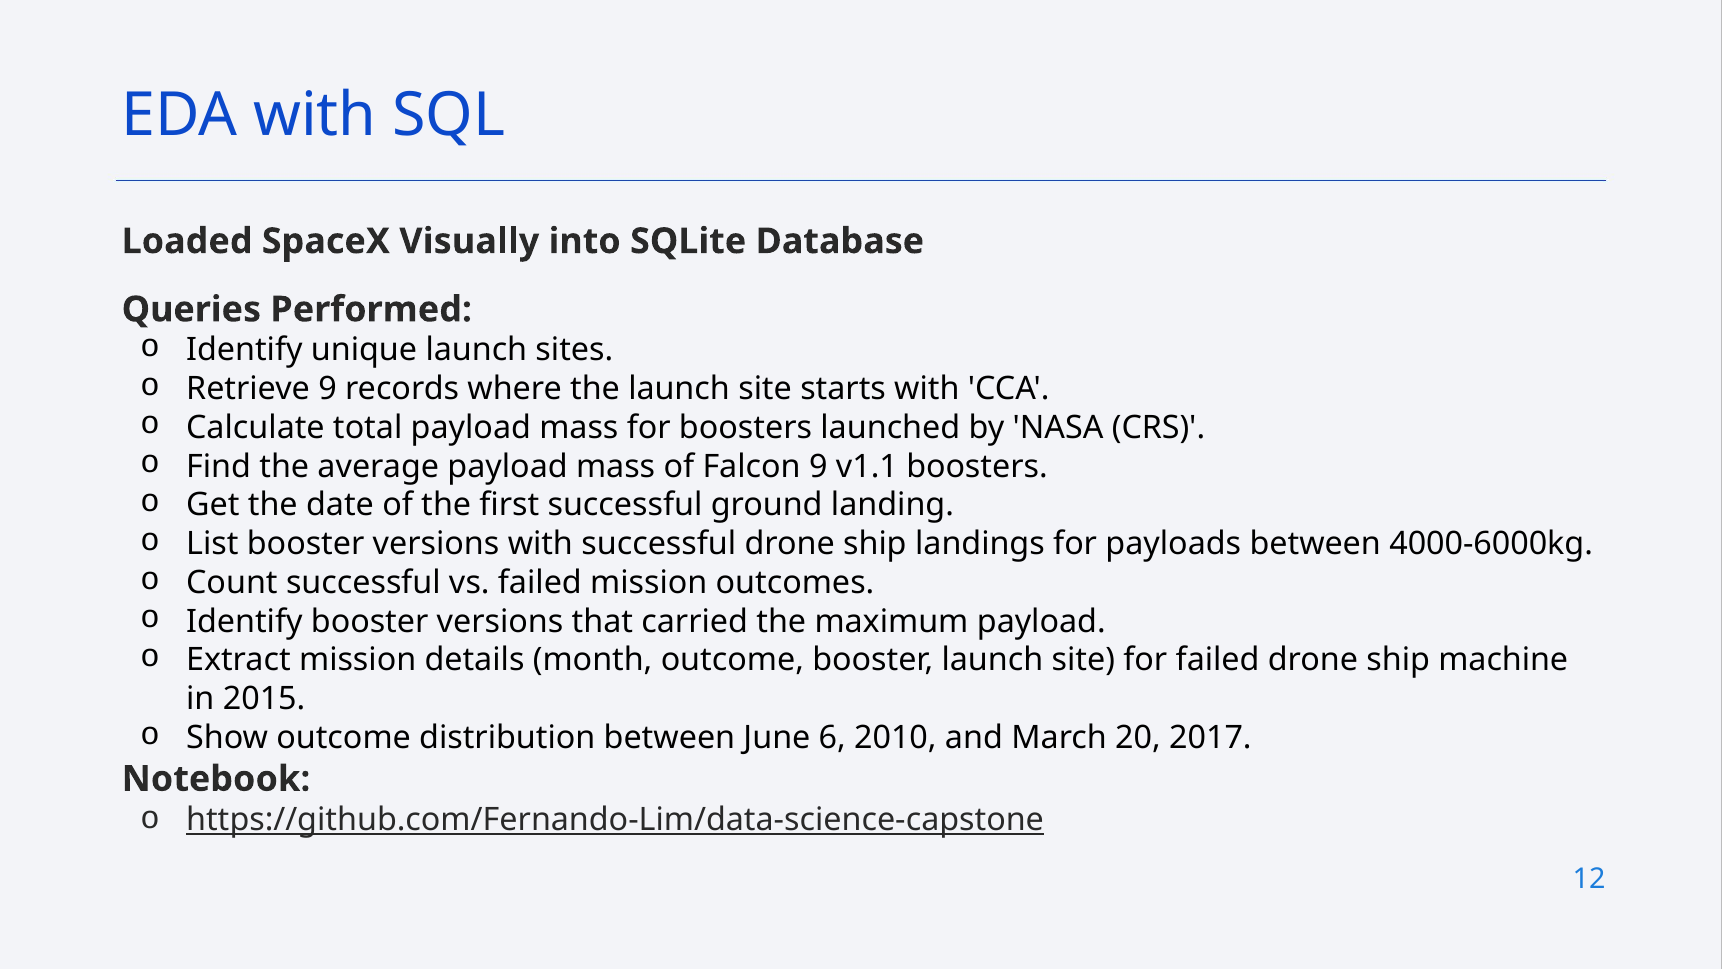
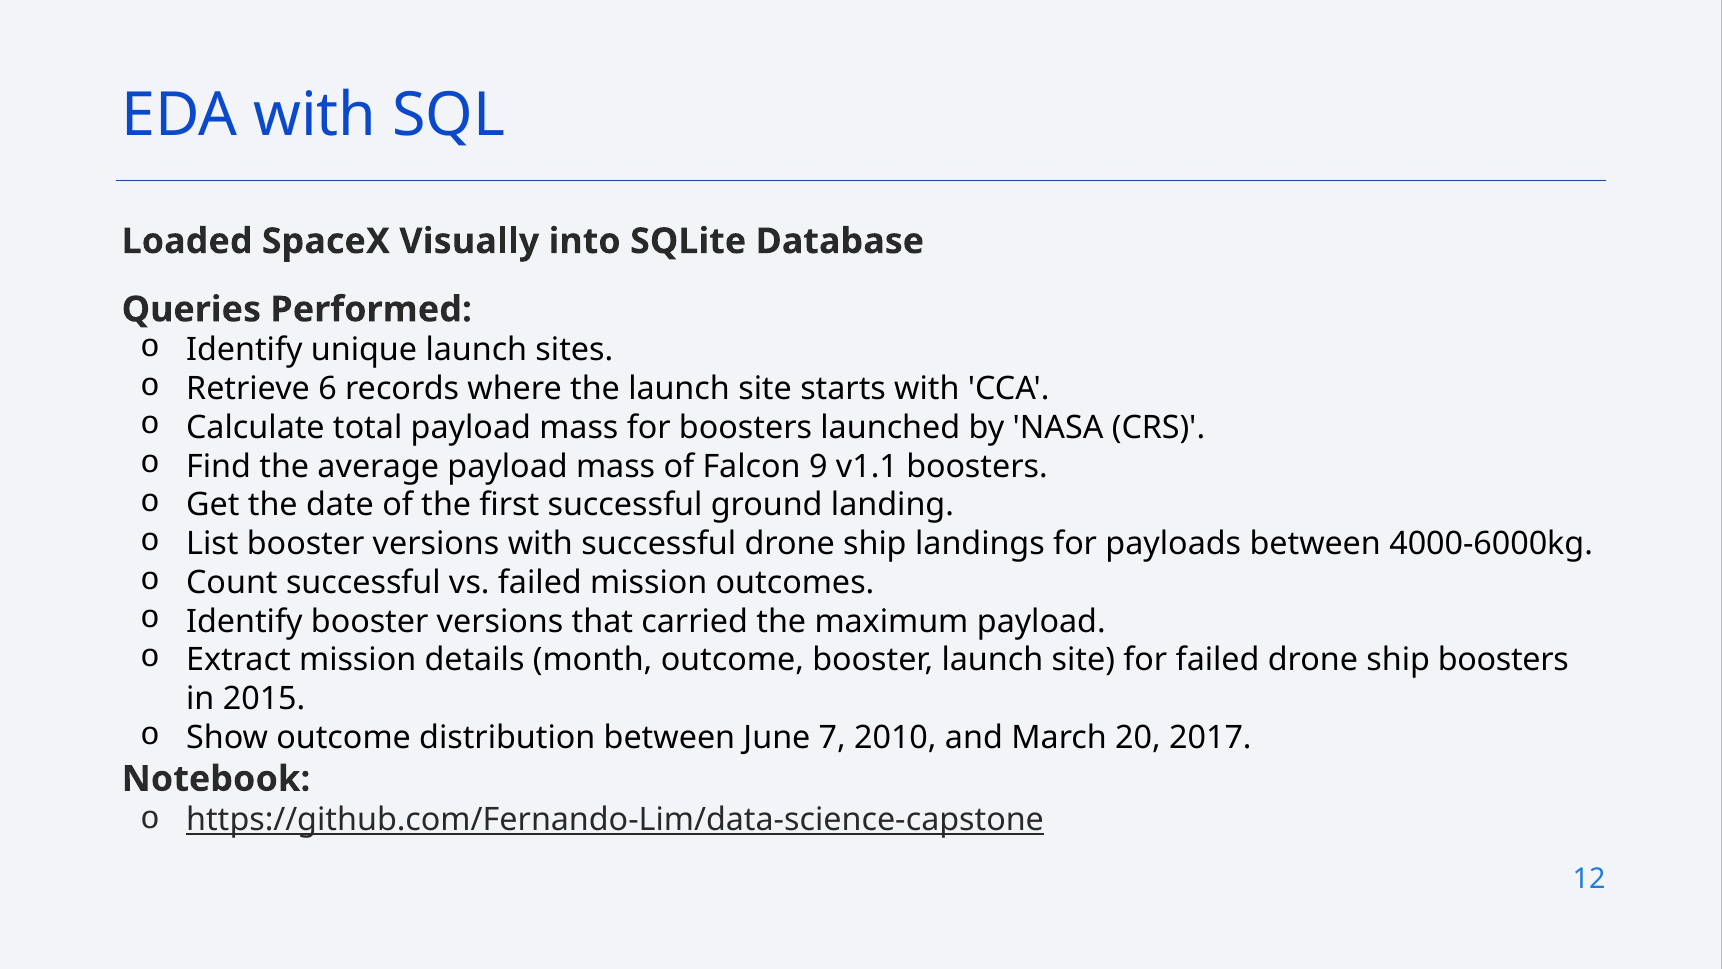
Retrieve 9: 9 -> 6 (328, 389)
ship machine: machine -> boosters (1503, 660)
6: 6 -> 7 (832, 737)
